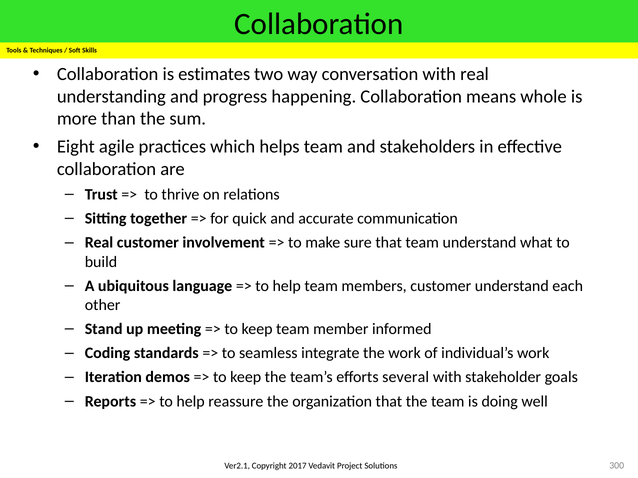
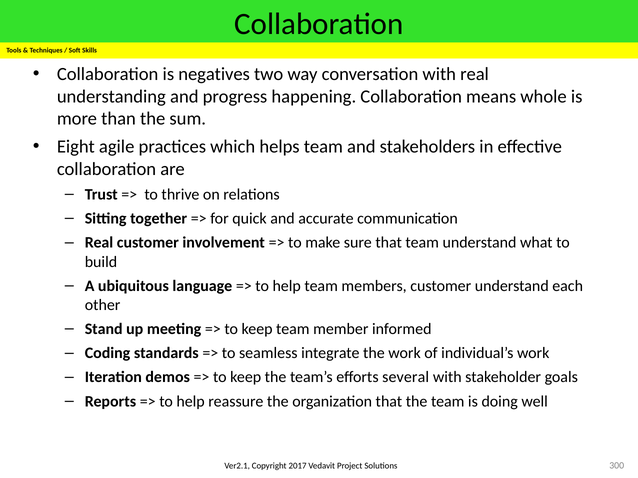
estimates: estimates -> negatives (214, 74)
